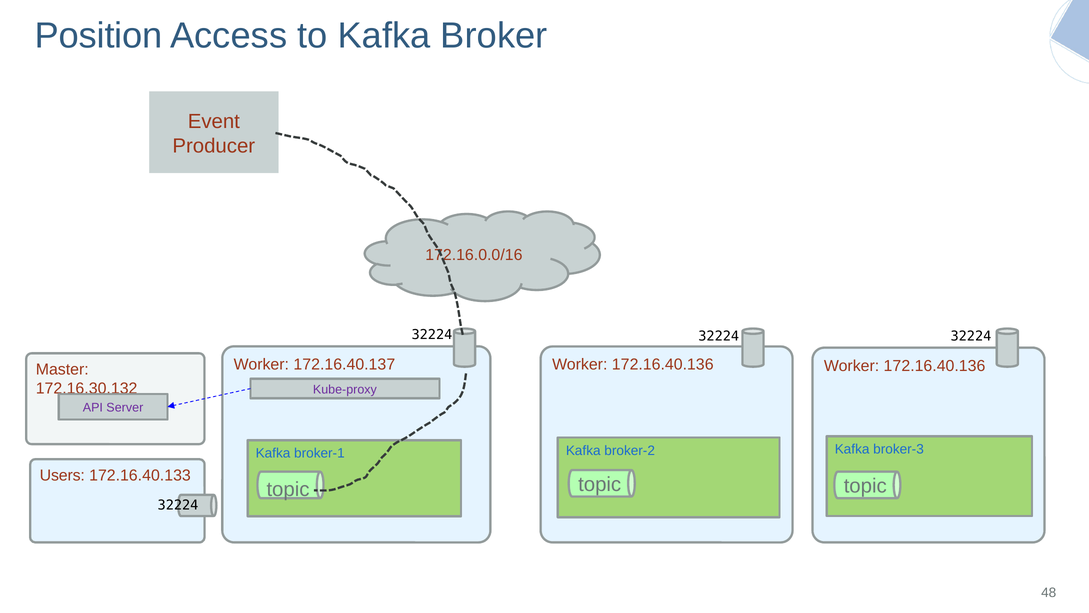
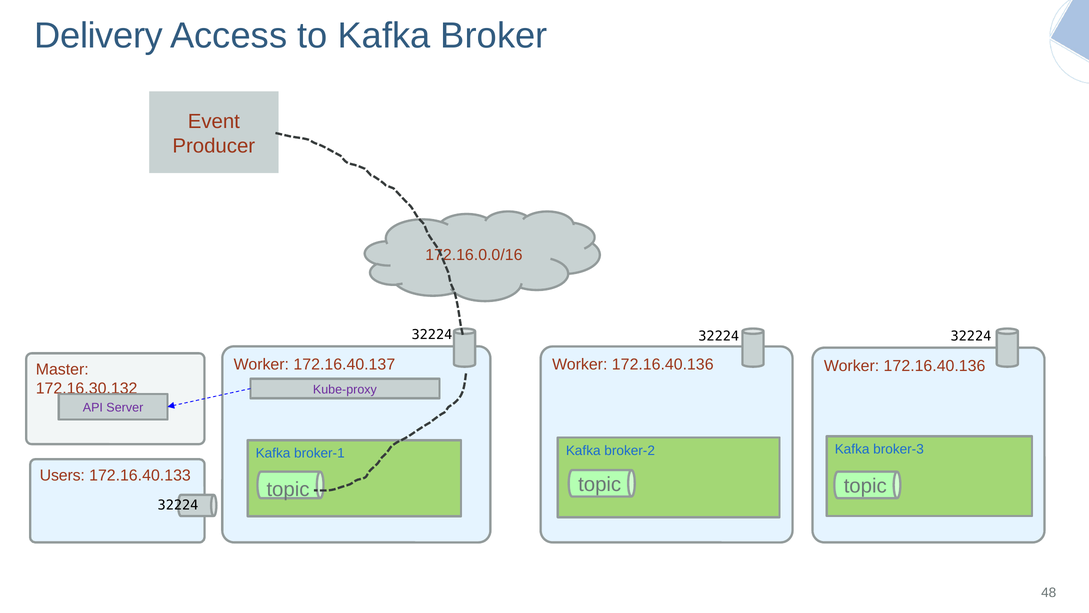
Position: Position -> Delivery (99, 36)
